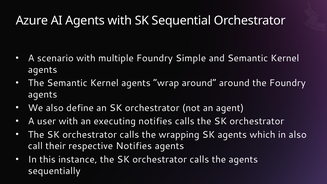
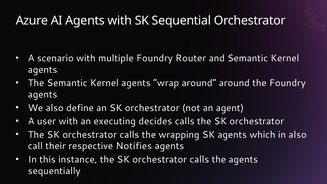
Simple: Simple -> Router (191, 58)
executing notifies: notifies -> decides (155, 121)
